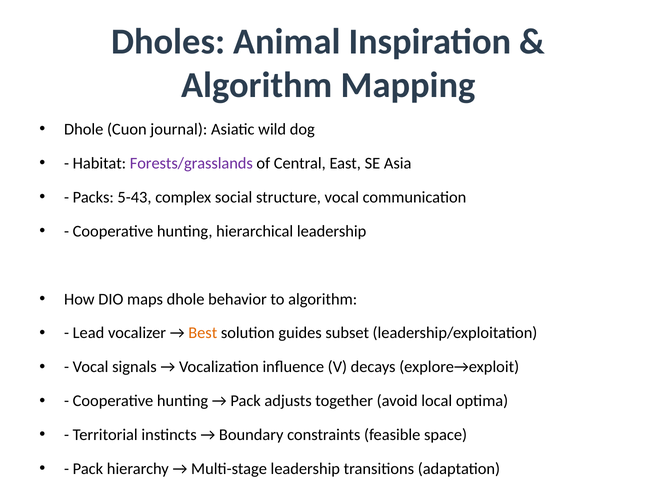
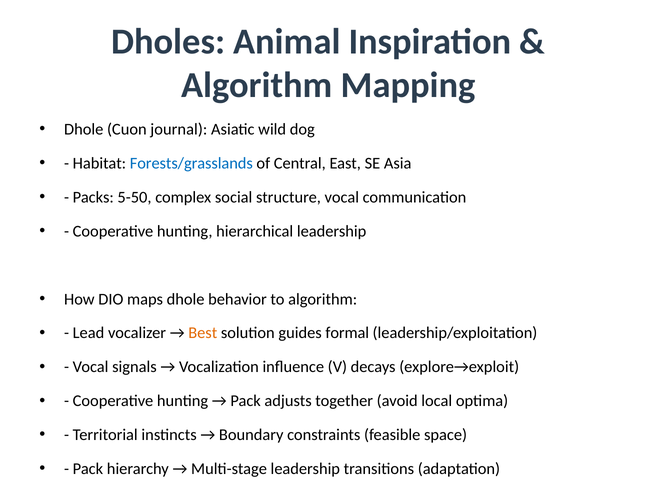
Forests/grasslands colour: purple -> blue (191, 163)
5-43: 5-43 -> 5-50 (134, 197)
subset: subset -> formal (347, 333)
